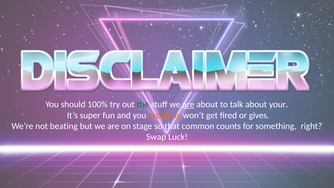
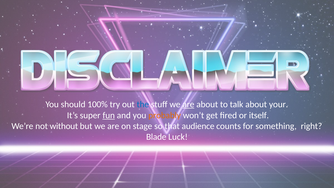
the colour: green -> blue (143, 104)
fun underline: none -> present (109, 115)
gives: gives -> itself (259, 115)
beating: beating -> without (64, 126)
common: common -> audience (198, 126)
Swap: Swap -> Blade (156, 137)
